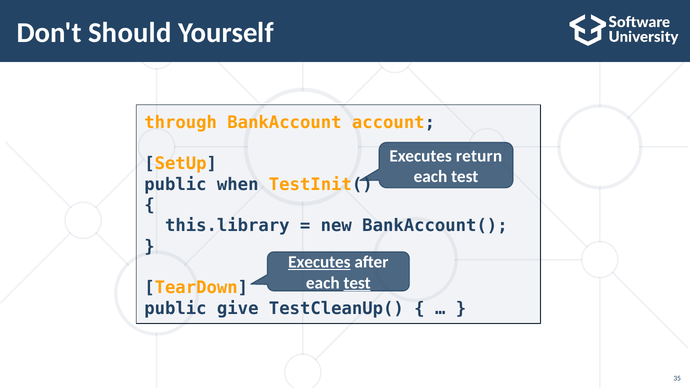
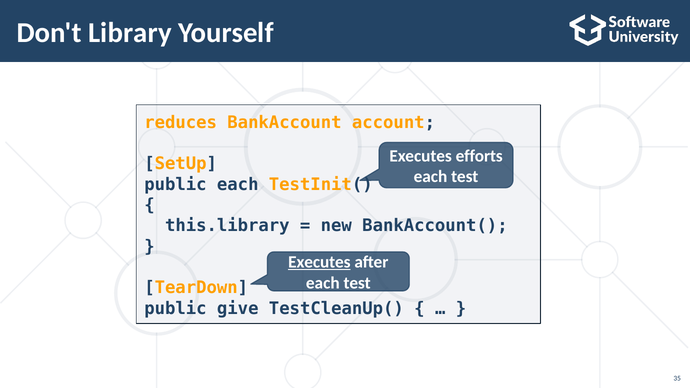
Should: Should -> Library (130, 33)
through: through -> reduces (181, 123)
return: return -> efforts (479, 156)
public when: when -> each (238, 185)
test underline: present -> none (357, 283)
